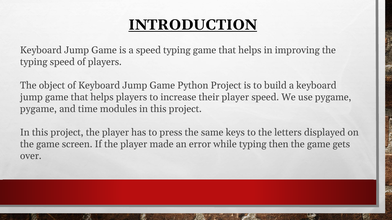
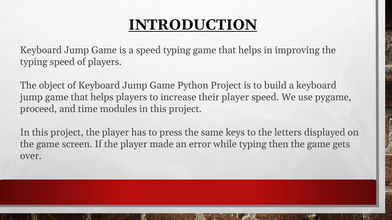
pygame: pygame -> proceed (38, 109)
